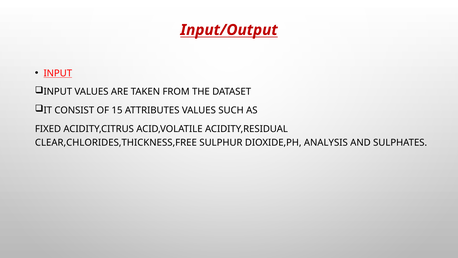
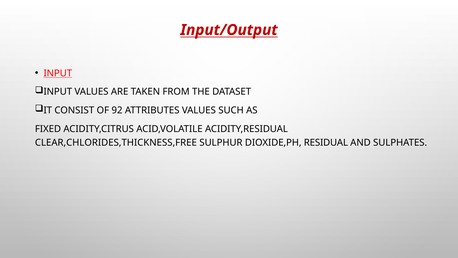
15: 15 -> 92 (117, 110)
ANALYSIS: ANALYSIS -> RESIDUAL (326, 142)
